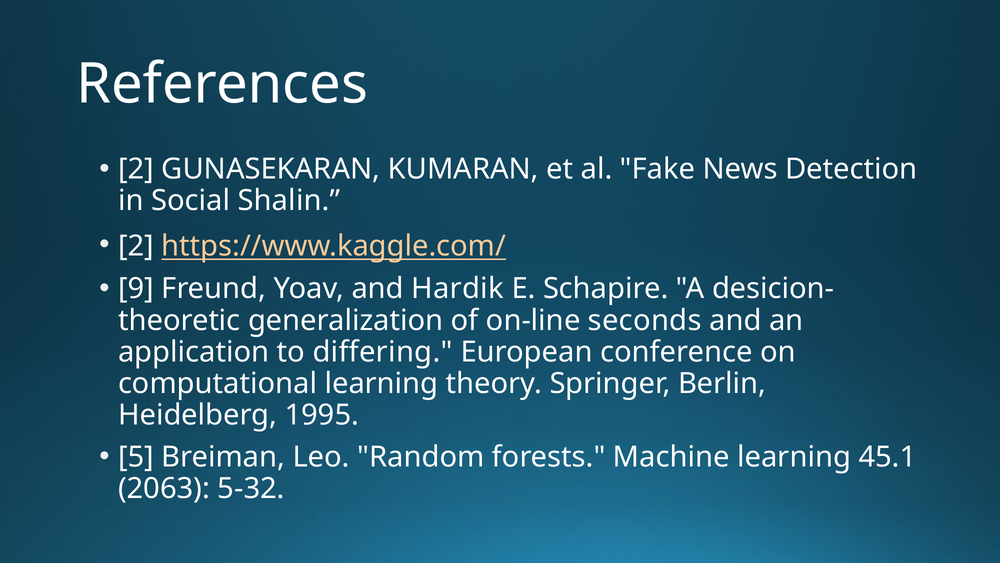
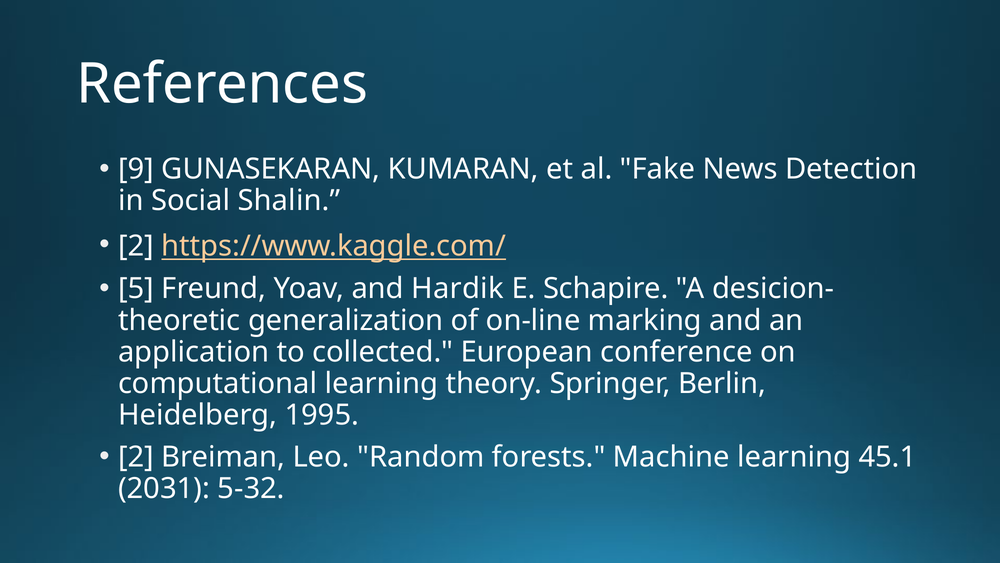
2: 2 -> 9 (136, 169)
9: 9 -> 5 (136, 289)
seconds: seconds -> marking (645, 320)
differing: differing -> collected (383, 352)
5: 5 -> 2 (136, 457)
2063: 2063 -> 2031 (164, 488)
